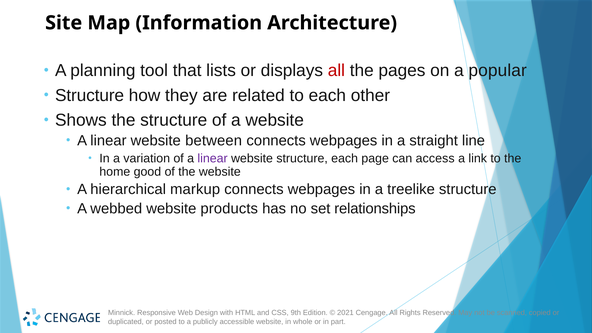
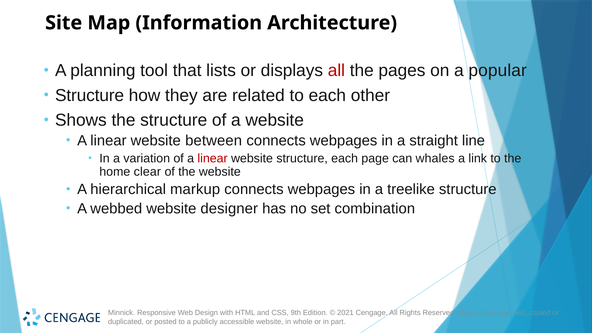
linear colour: purple -> red (213, 158)
access: access -> whales (435, 158)
good: good -> clear (147, 172)
products: products -> designer (229, 208)
relationships: relationships -> combination (375, 208)
